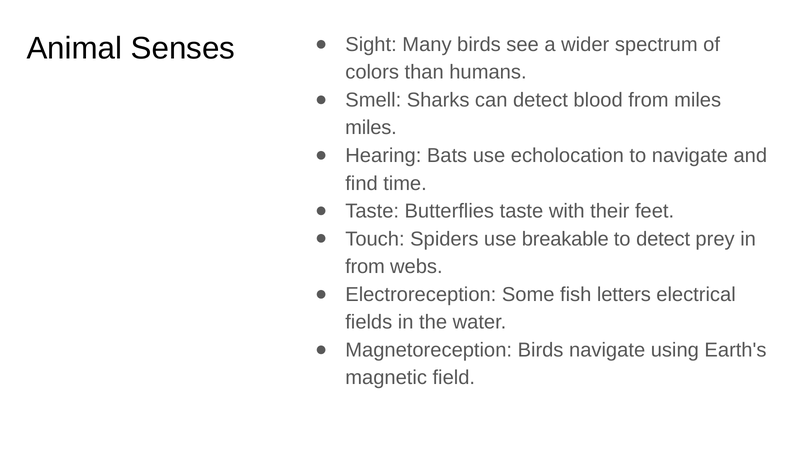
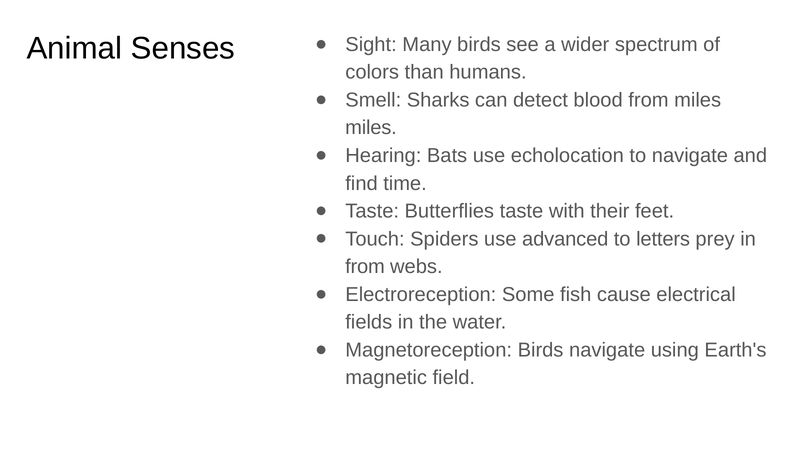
breakable: breakable -> advanced (565, 239)
to detect: detect -> letters (663, 239)
letters: letters -> cause (624, 295)
